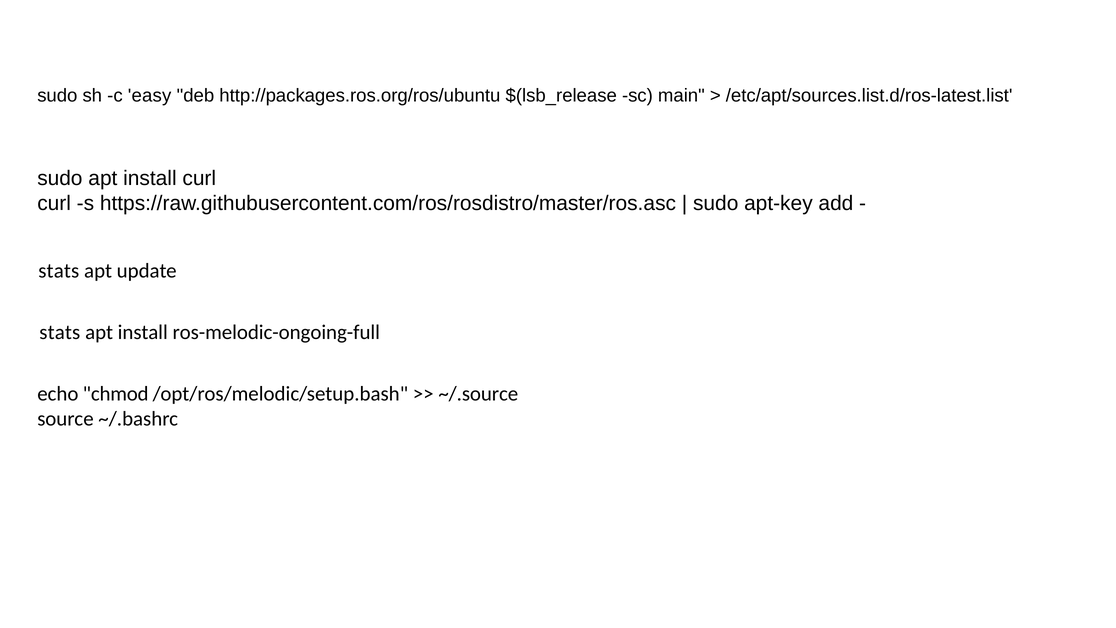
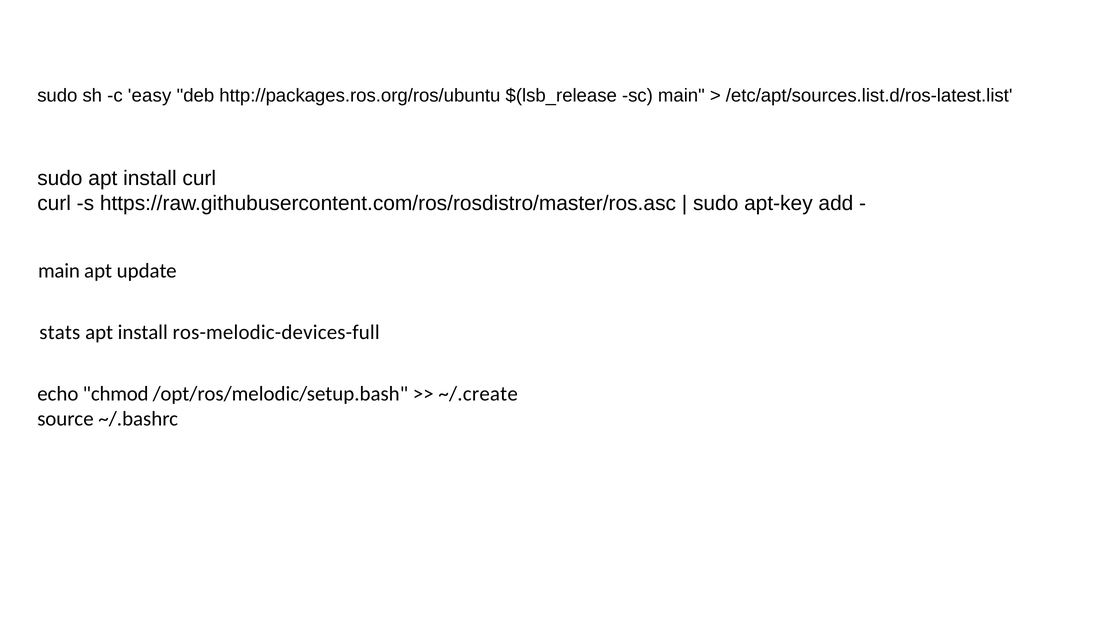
stats: stats -> main (59, 270)
ros-melodic-ongoing-full: ros-melodic-ongoing-full -> ros-melodic-devices-full (276, 332)
~/.source: ~/.source -> ~/.create (478, 393)
